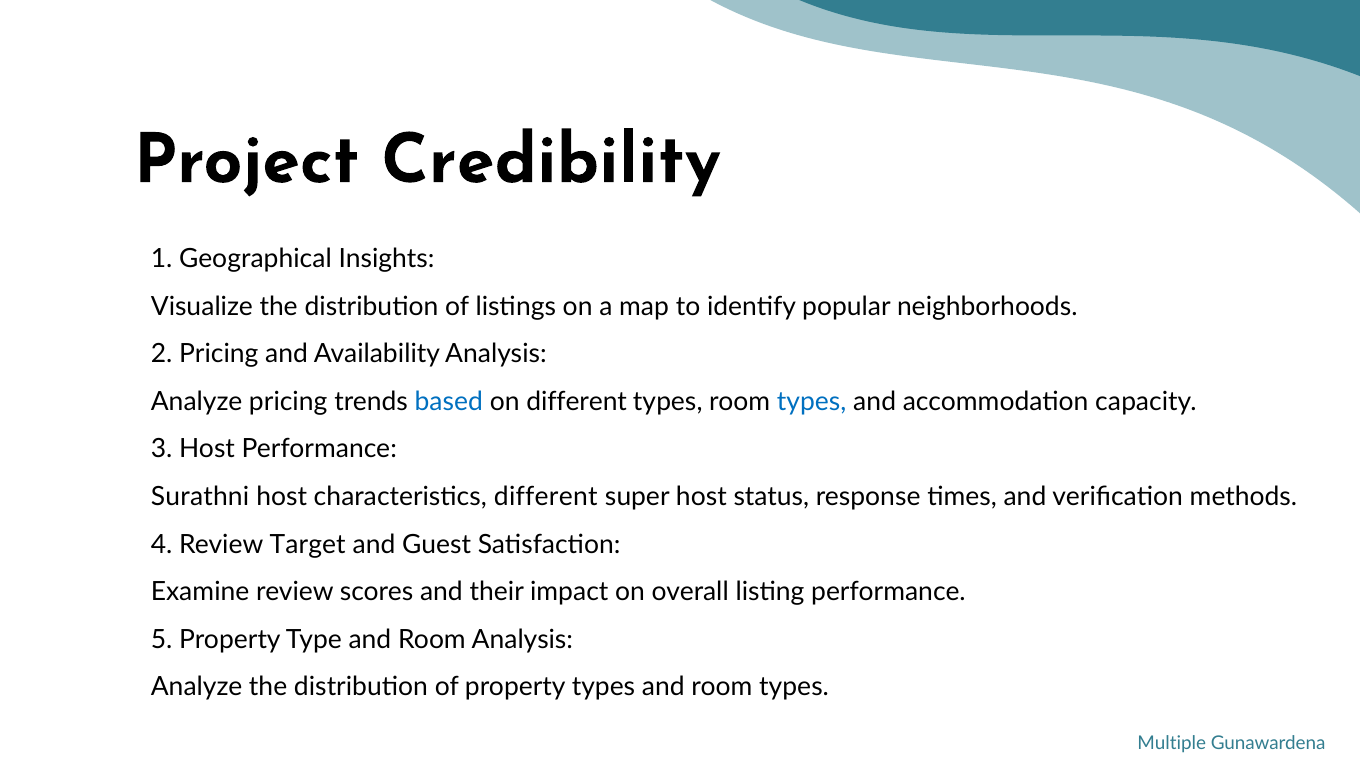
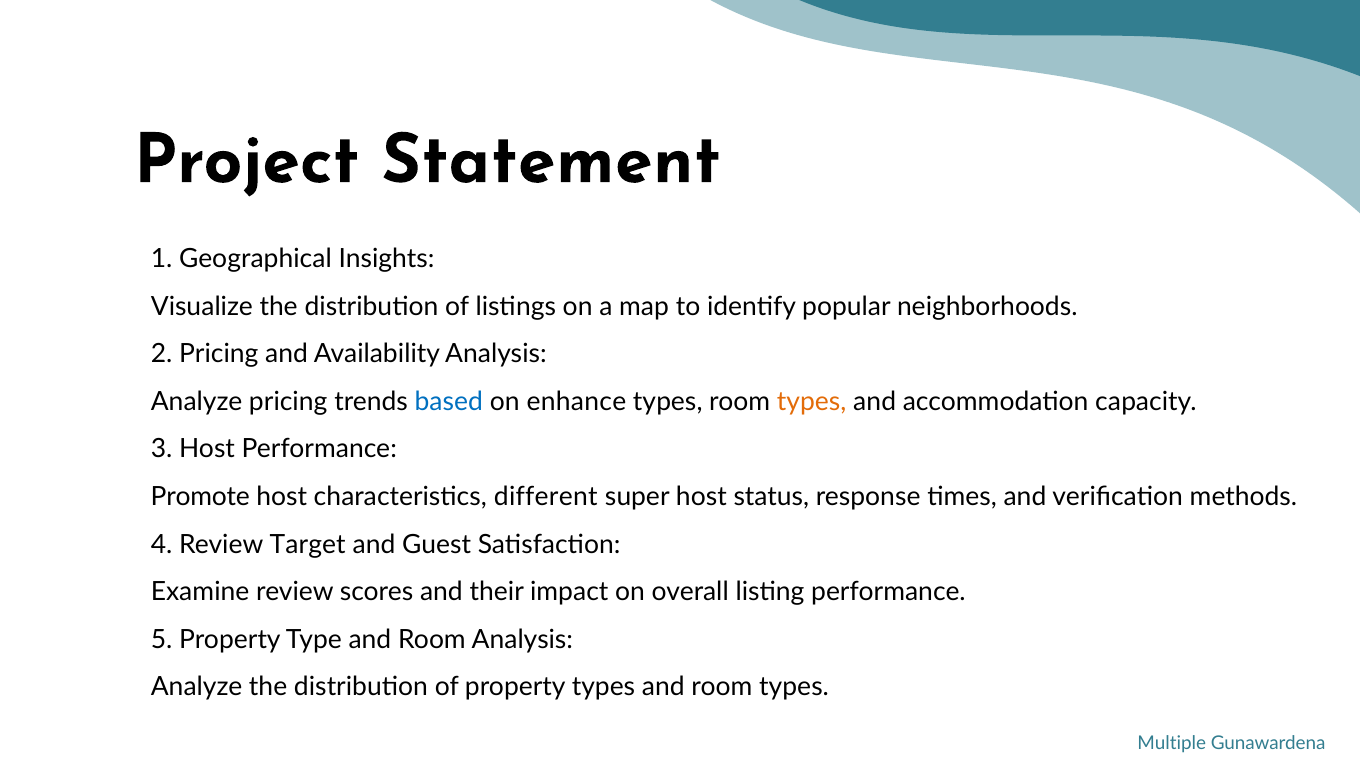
Credibility: Credibility -> Statement (551, 160)
on different: different -> enhance (576, 402)
types colour: blue -> orange (812, 402)
Surathni: Surathni -> Promote (200, 497)
